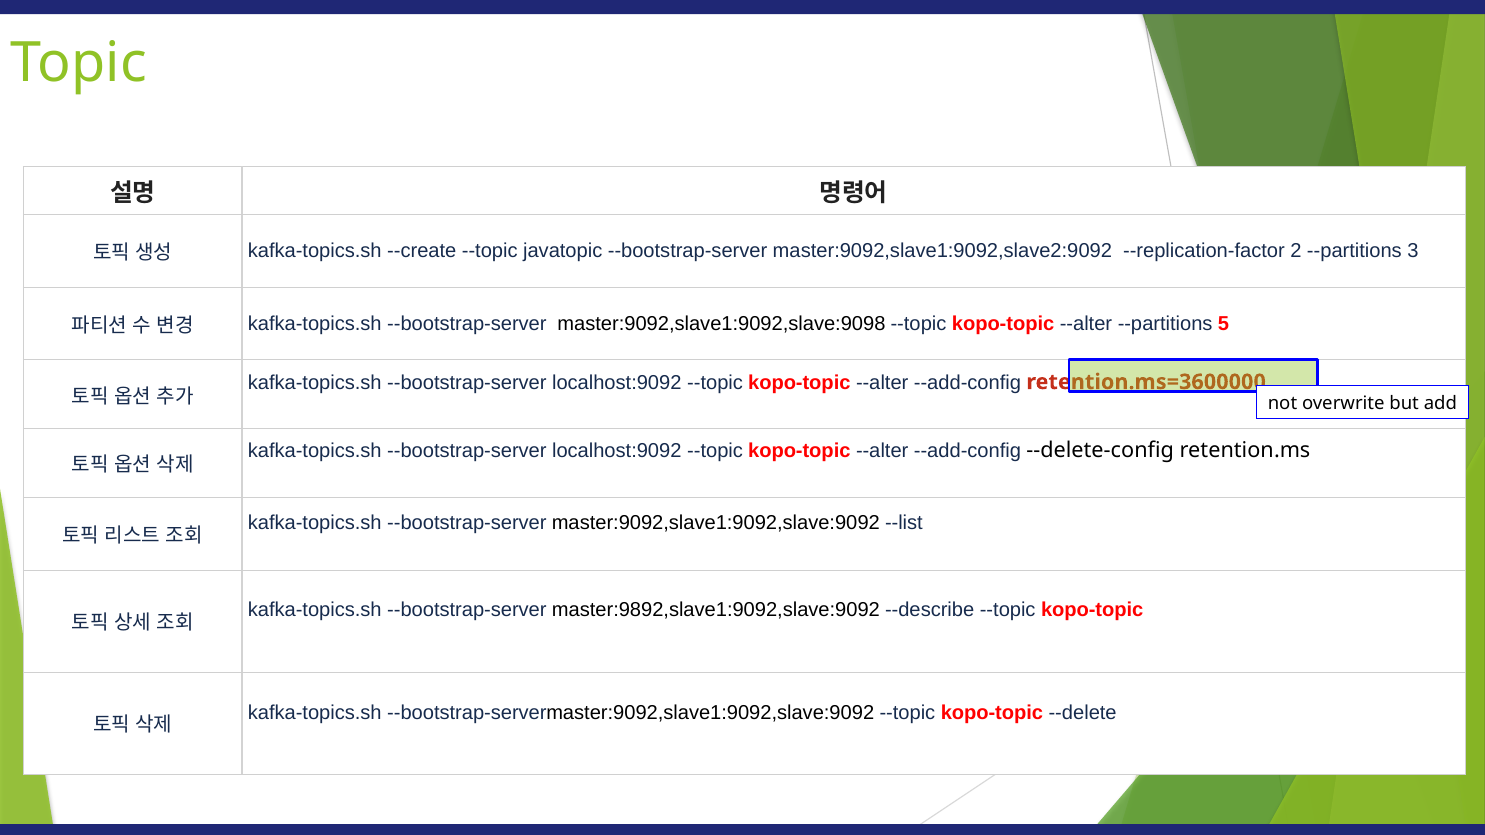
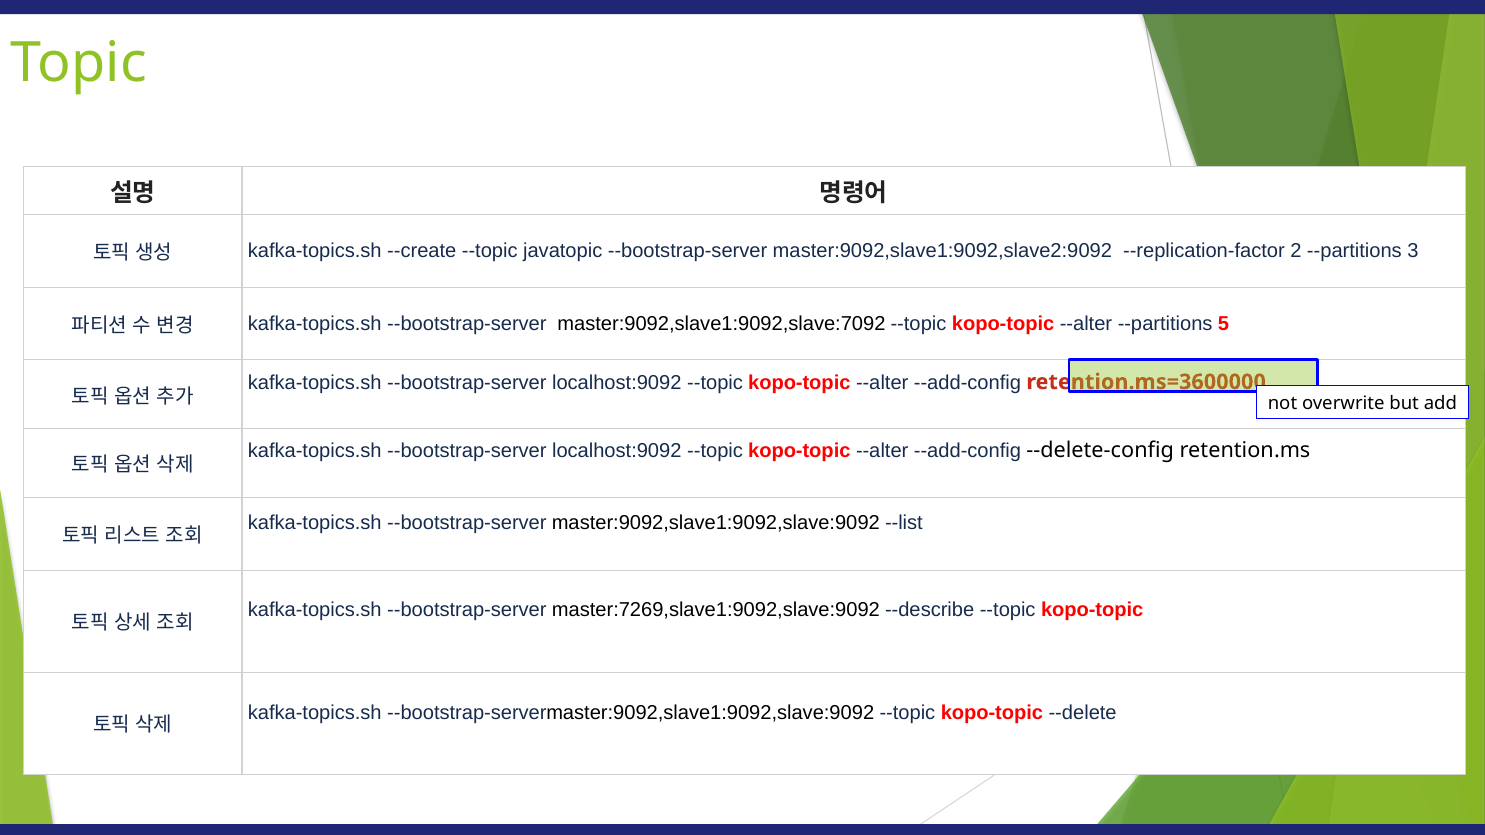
master:9092,slave1:9092,slave:9098: master:9092,slave1:9092,slave:9098 -> master:9092,slave1:9092,slave:7092 (721, 324)
master:9892,slave1:9092,slave:9092: master:9892,slave1:9092,slave:9092 -> master:7269,slave1:9092,slave:9092 (716, 610)
